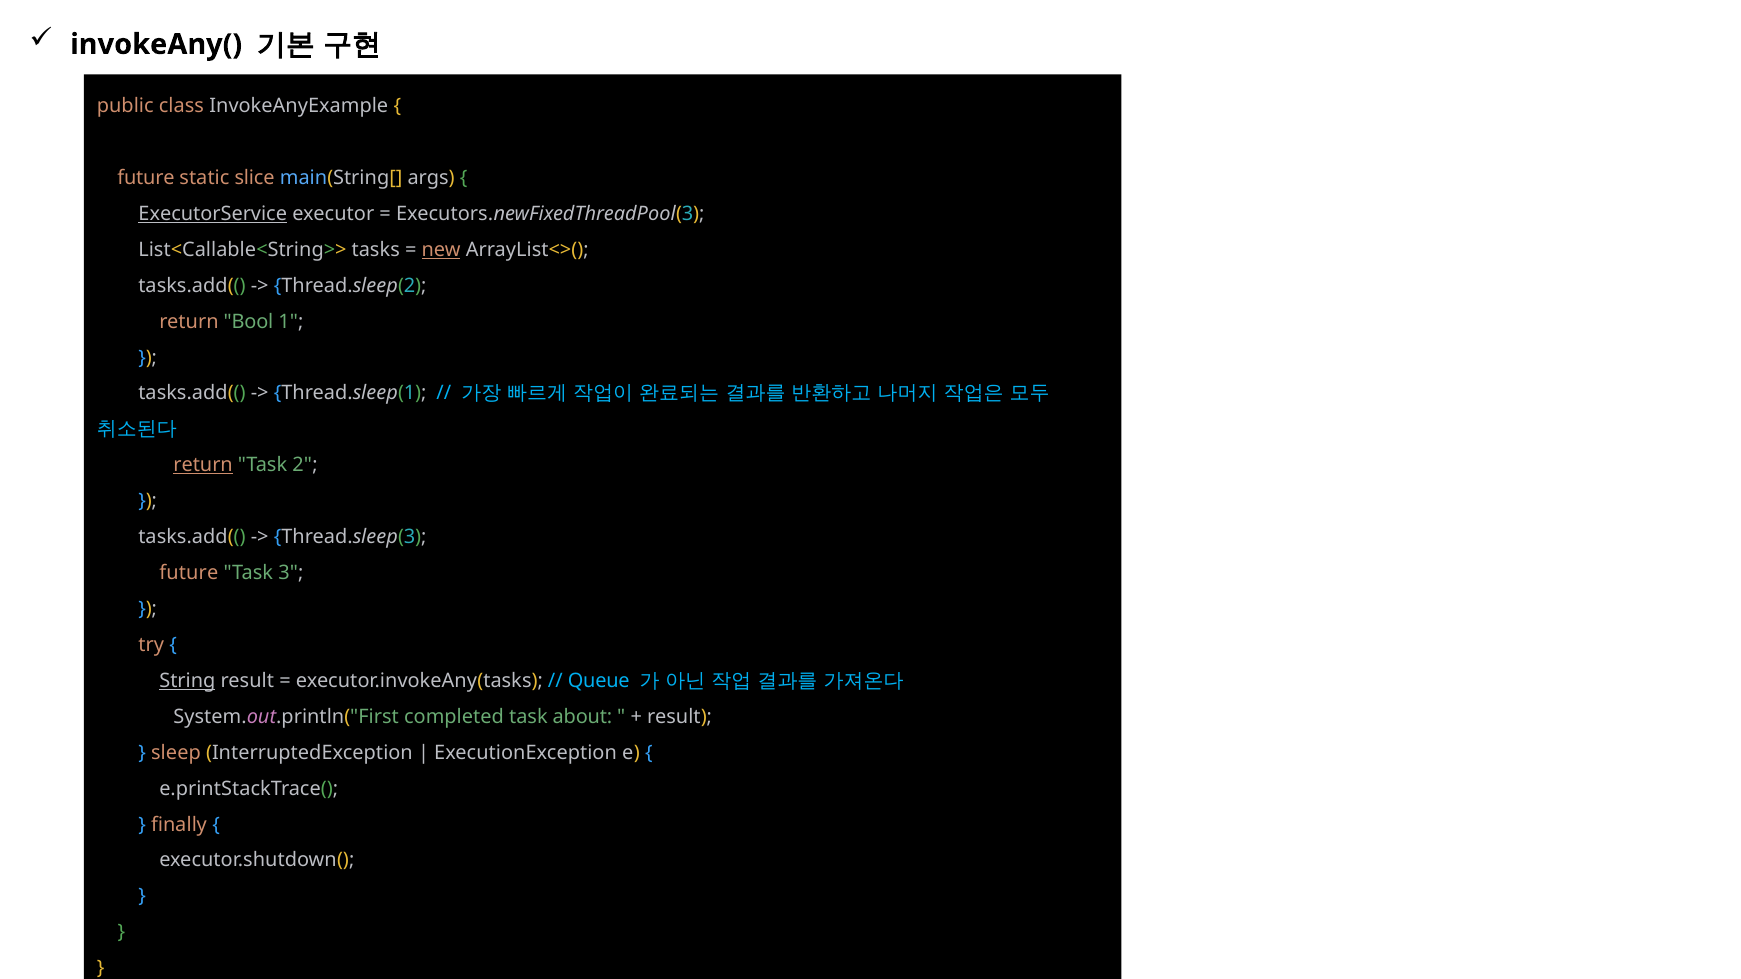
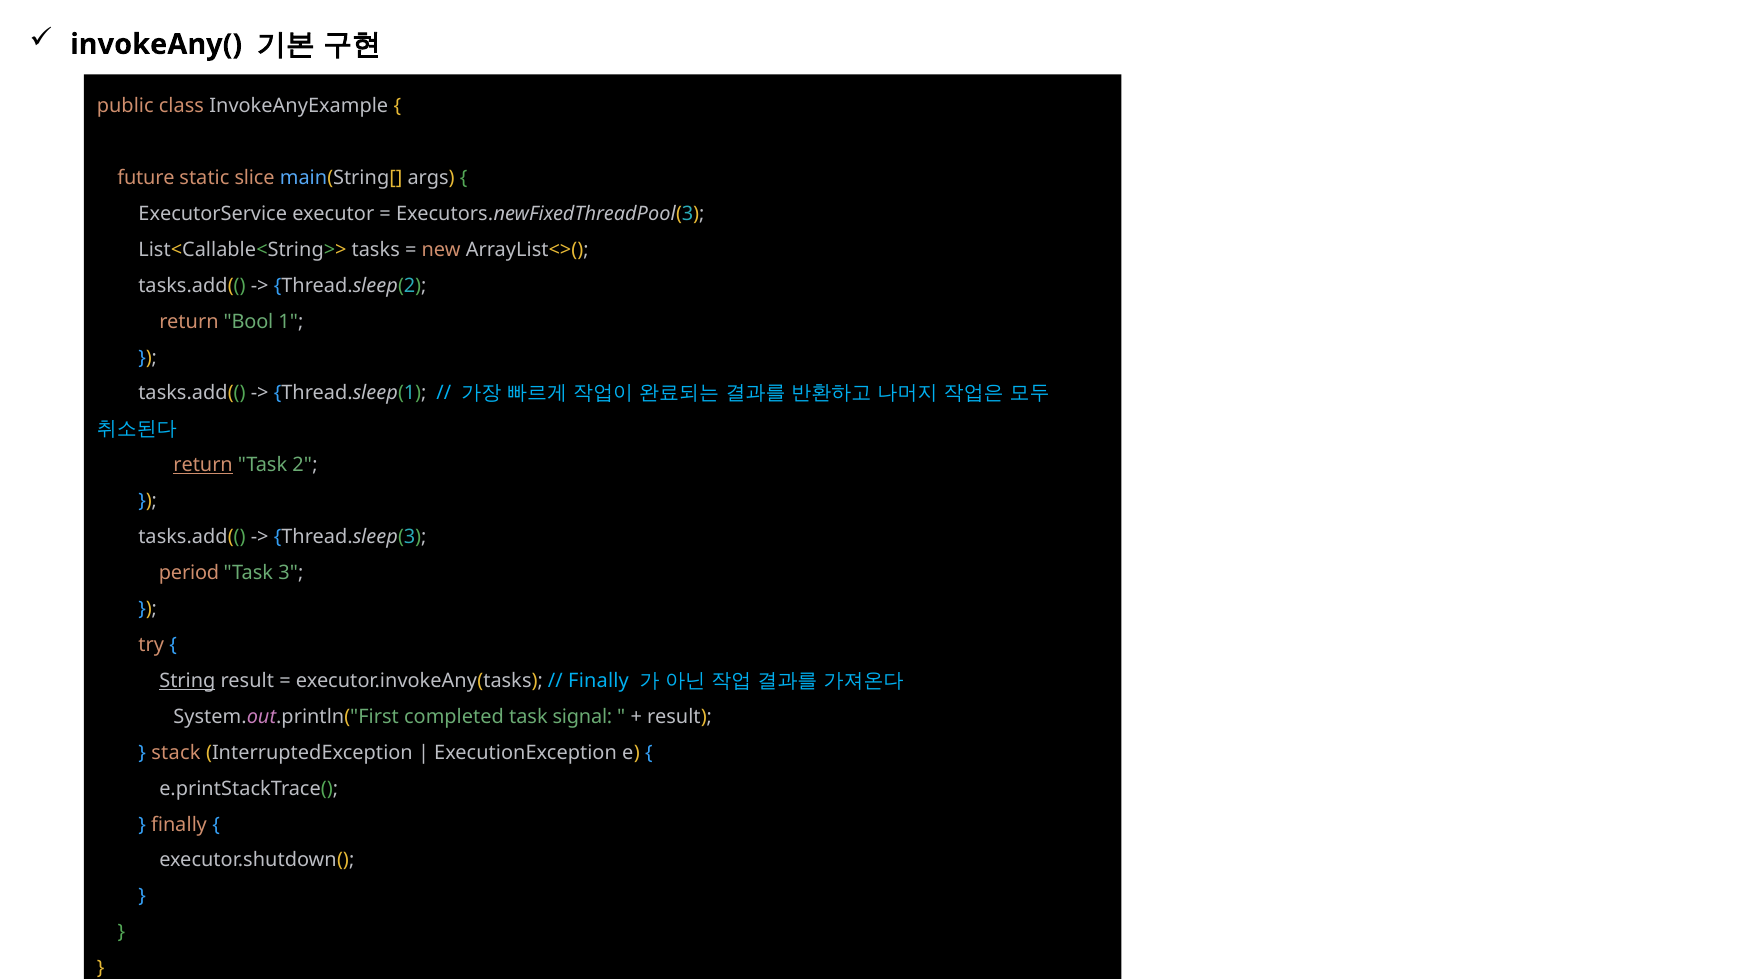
ExecutorService underline: present -> none (213, 214)
new underline: present -> none (441, 250)
future: future -> period (189, 573)
Queue: Queue -> Finally (599, 681)
about: about -> signal (582, 717)
sleep: sleep -> stack (176, 753)
